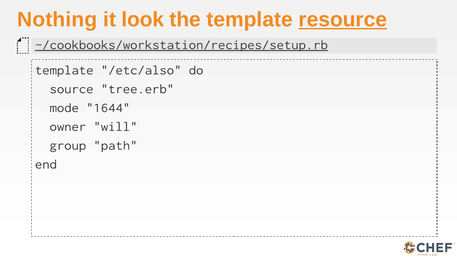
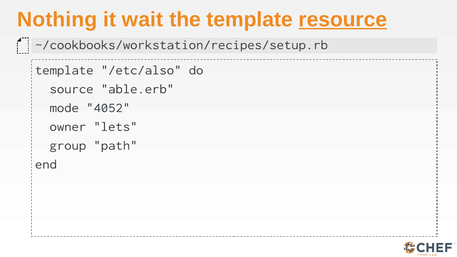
look: look -> wait (143, 20)
~/cookbooks/workstation/recipes/setup.rb underline: present -> none (181, 45)
tree.erb: tree.erb -> able.erb (137, 89)
1644: 1644 -> 4052 (108, 108)
will: will -> lets (115, 127)
